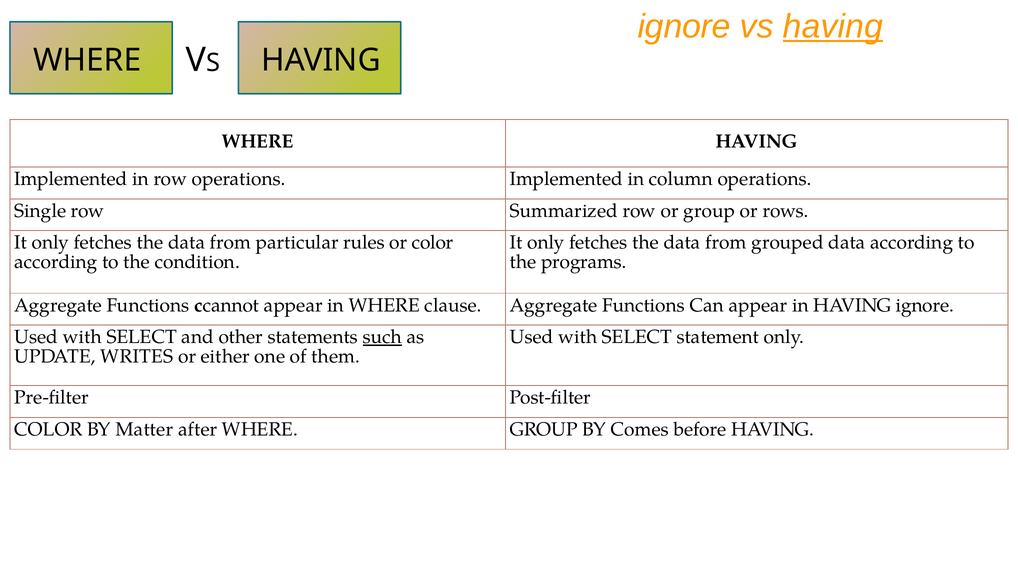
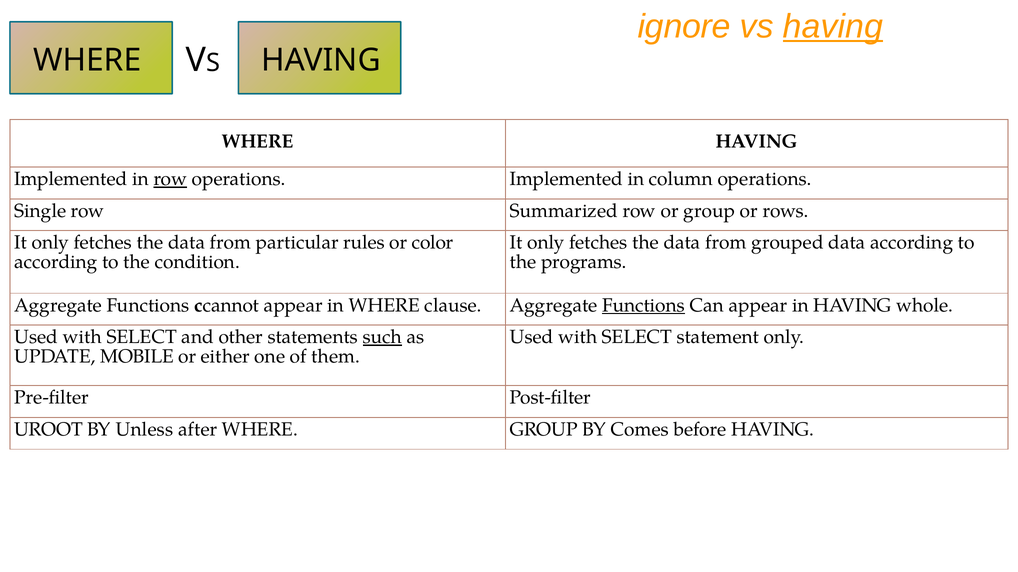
row underline: none -> present (170, 179)
Functions underline: none -> present (644, 306)
HAVING ignore: ignore -> whole (925, 306)
WRITES: WRITES -> MOBILE (137, 357)
COLOR: COLOR -> UROOT (48, 430)
Matter: Matter -> Unless (144, 430)
